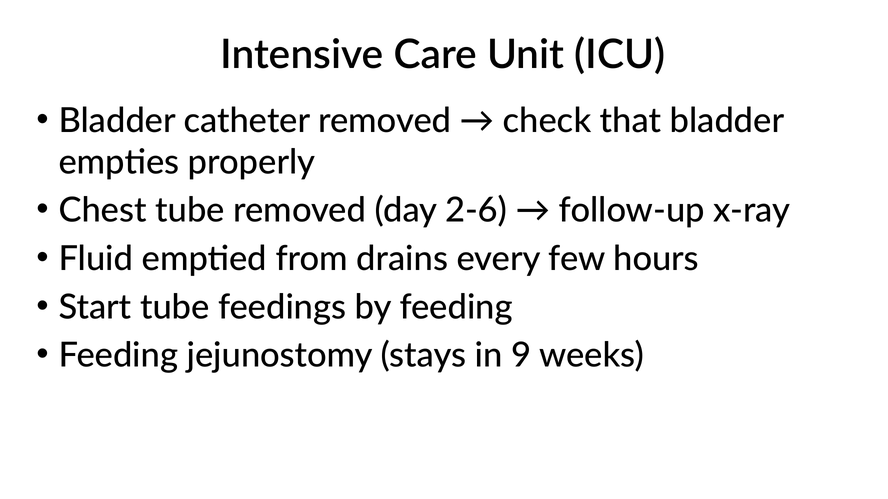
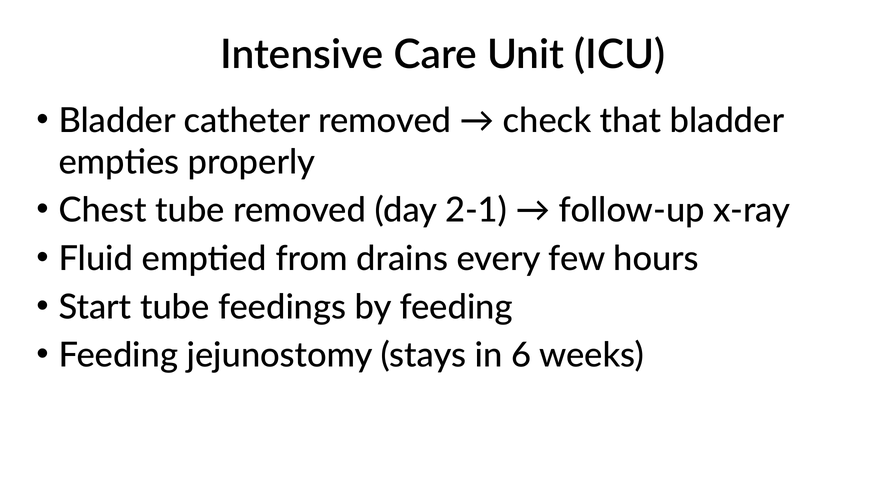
2-6: 2-6 -> 2-1 (476, 211)
9: 9 -> 6 (521, 356)
